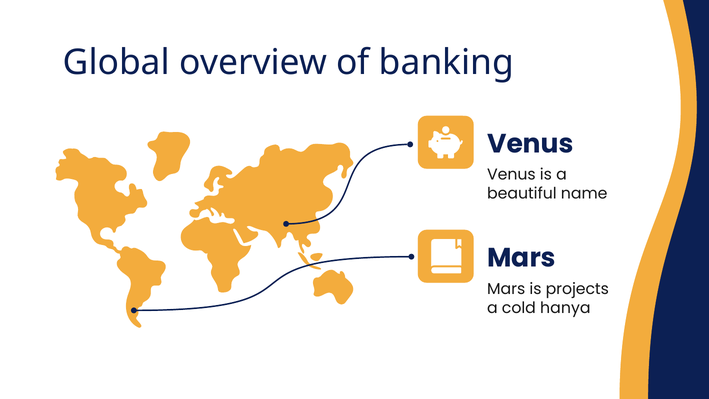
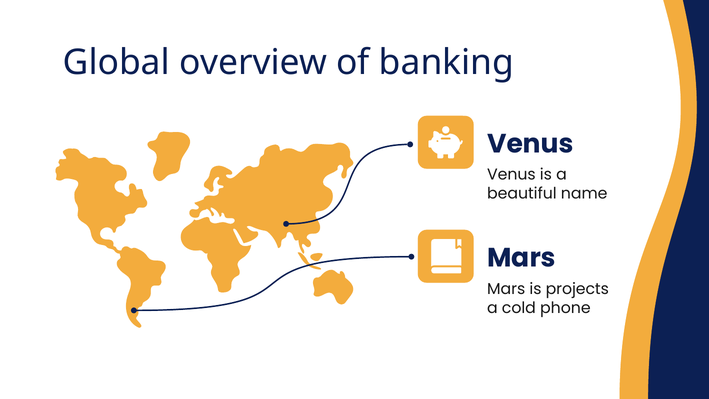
hanya: hanya -> phone (565, 308)
